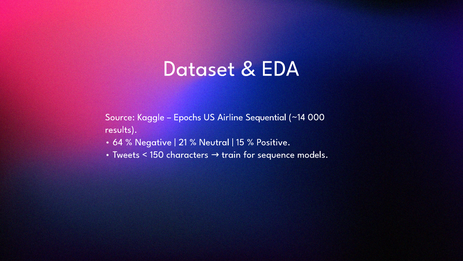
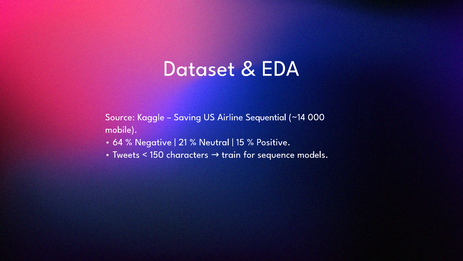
Epochs: Epochs -> Saving (187, 117)
results: results -> mobile (121, 129)
